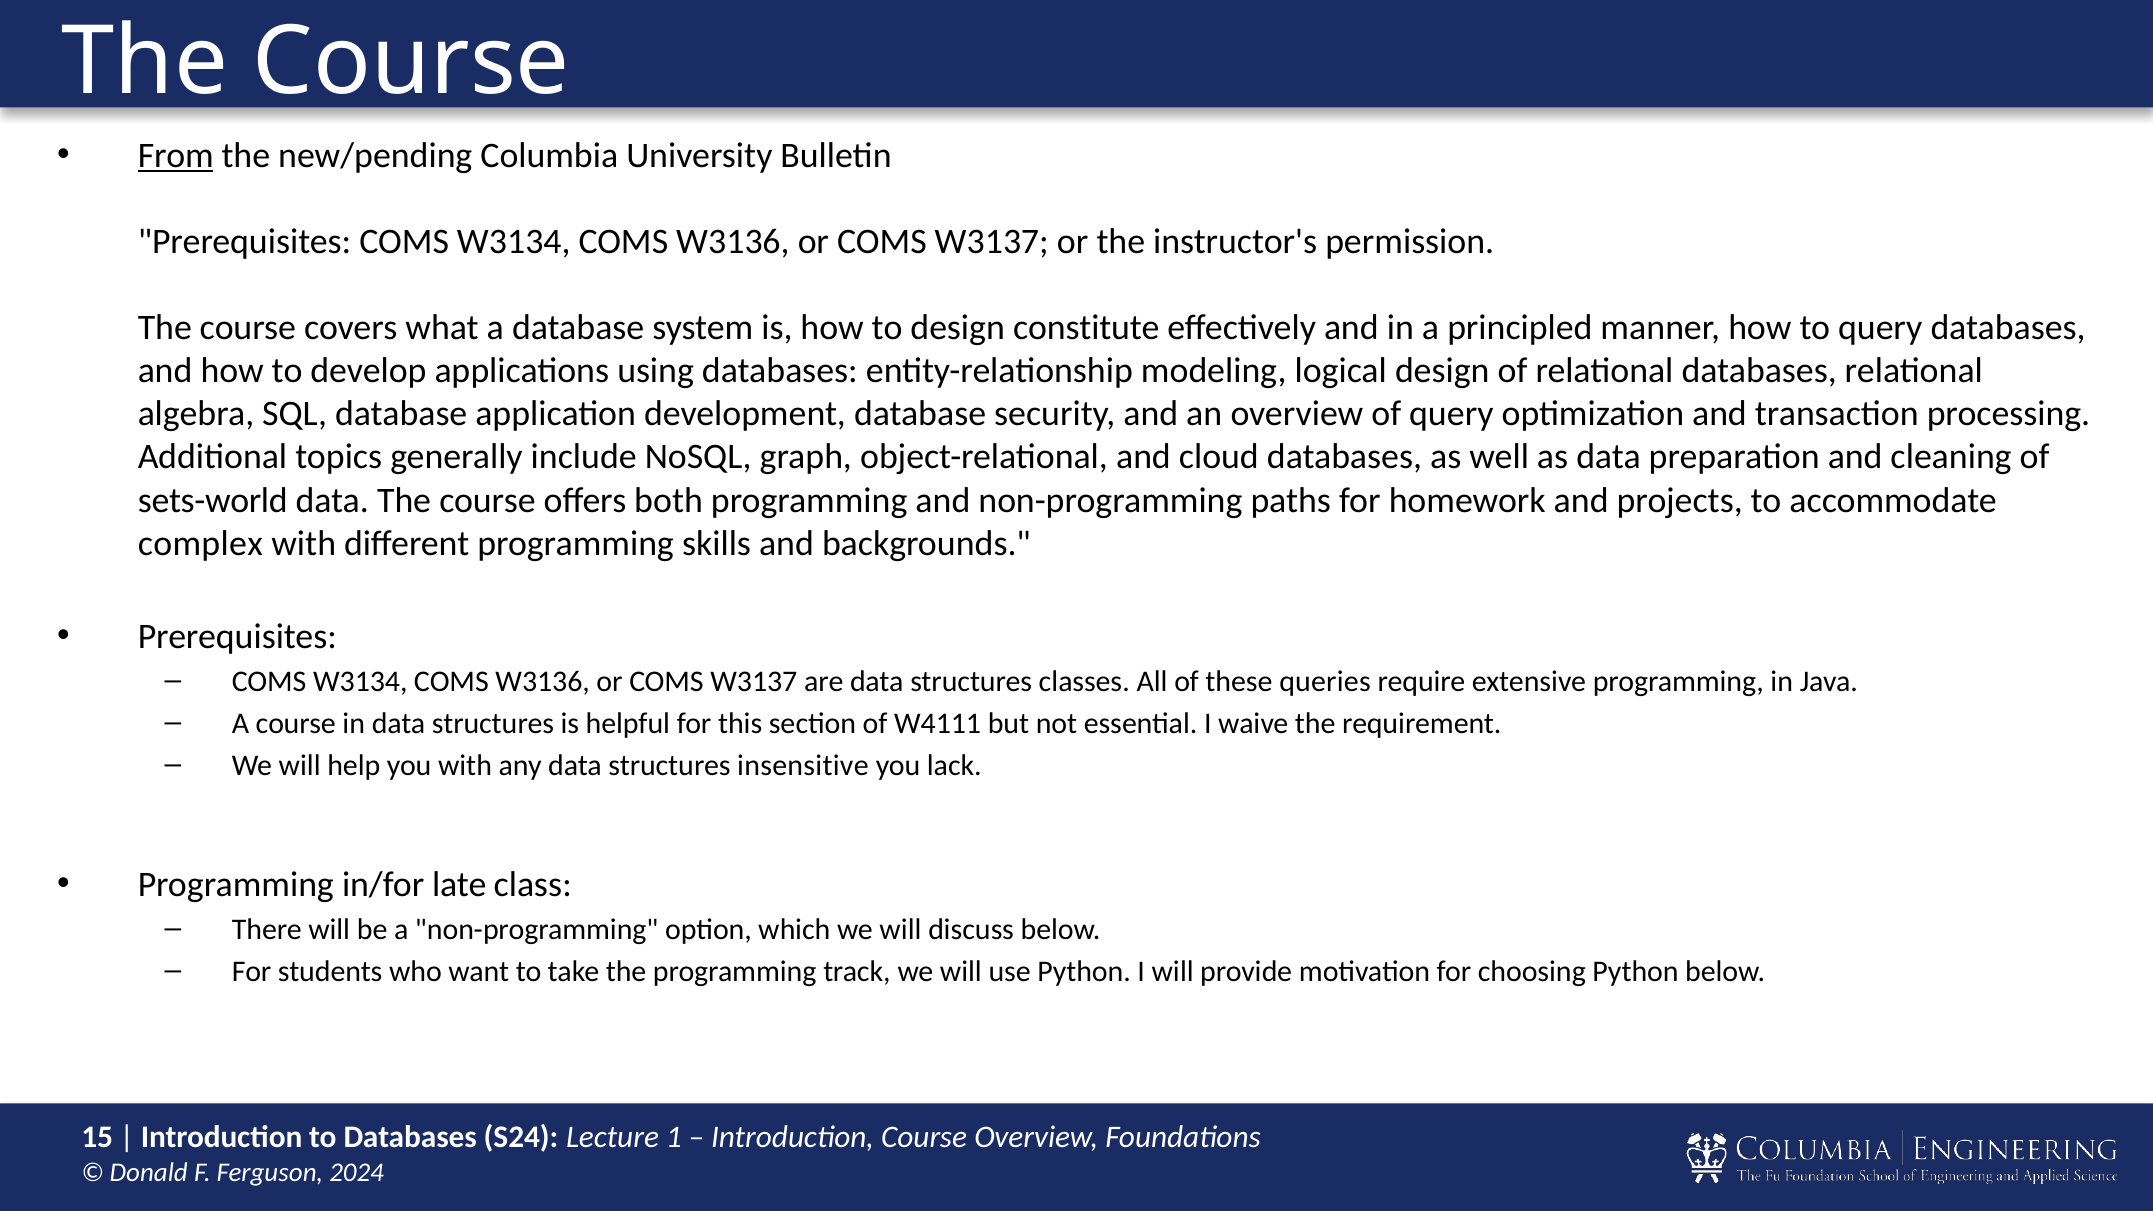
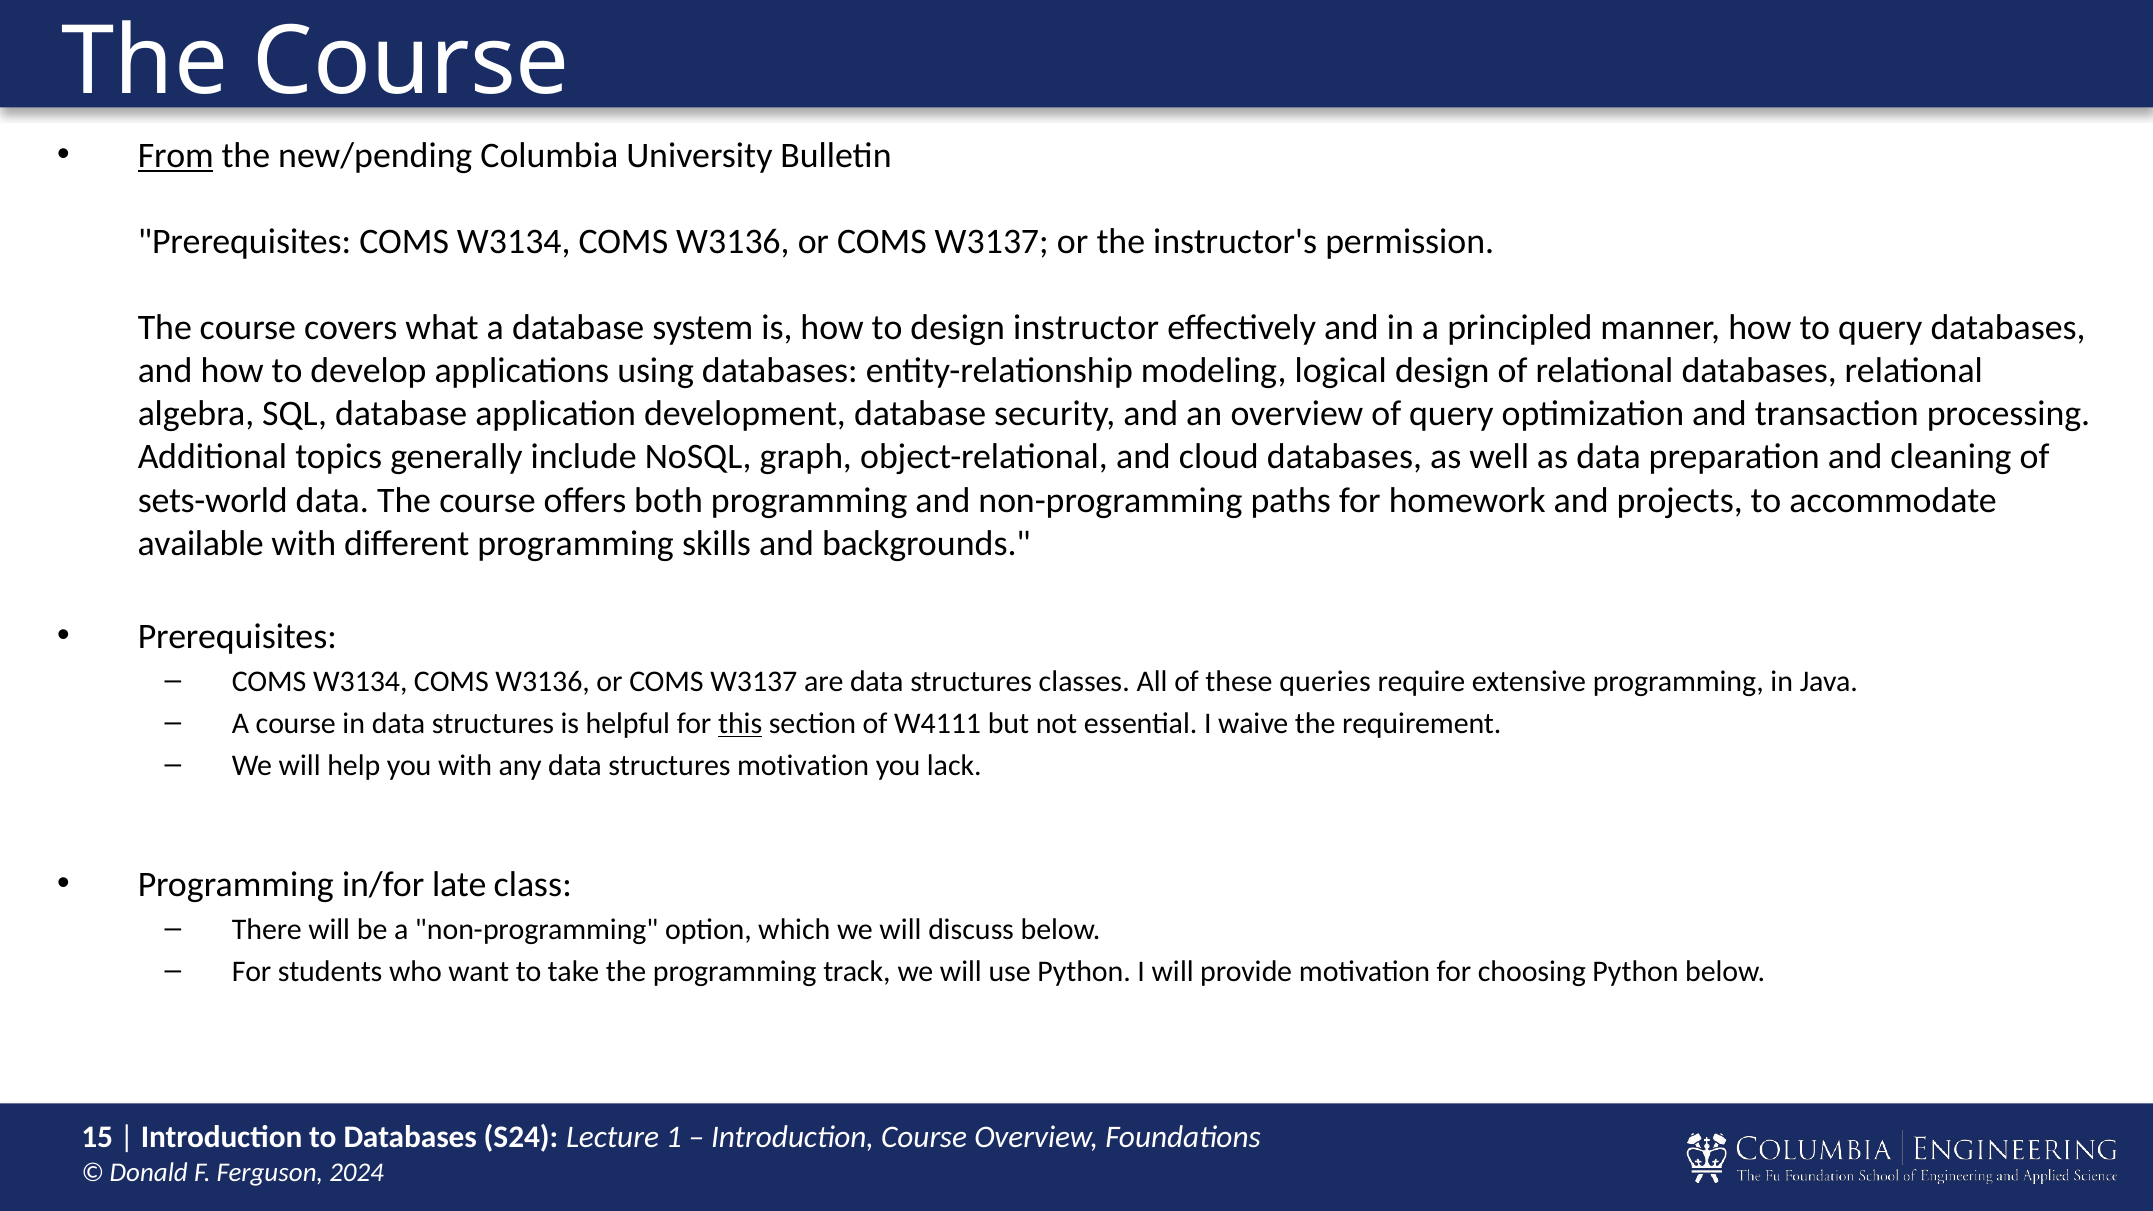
constitute: constitute -> instructor (1086, 328)
complex: complex -> available (201, 543)
this underline: none -> present (740, 724)
structures insensitive: insensitive -> motivation (803, 766)
